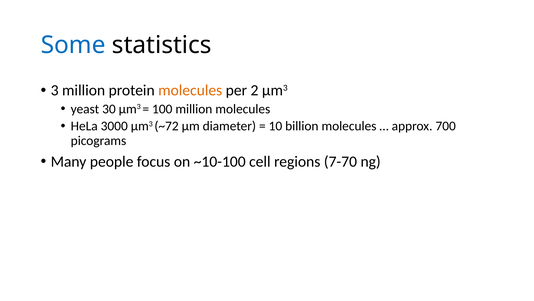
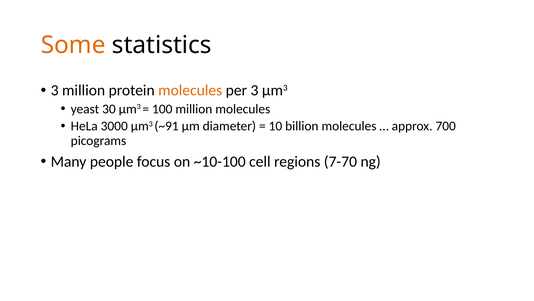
Some colour: blue -> orange (73, 45)
per 2: 2 -> 3 (255, 90)
~72: ~72 -> ~91 (167, 126)
